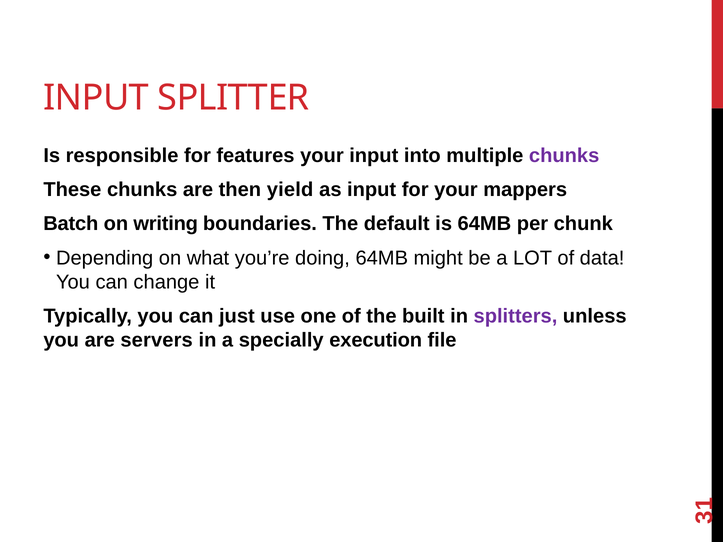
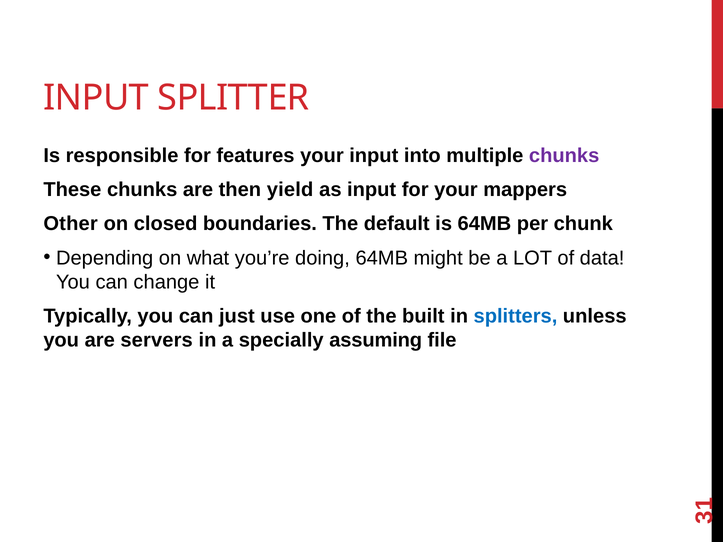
Batch: Batch -> Other (71, 224)
writing: writing -> closed (166, 224)
splitters colour: purple -> blue (515, 316)
execution: execution -> assuming (376, 340)
